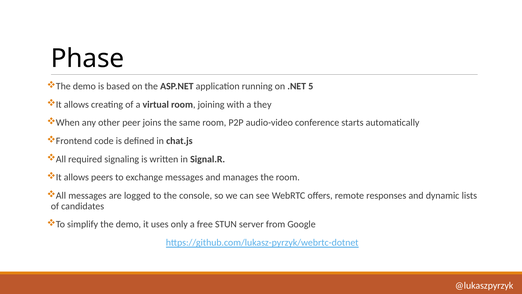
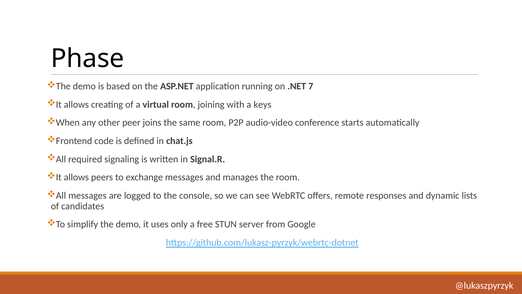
5: 5 -> 7 (311, 86)
they: they -> keys (263, 104)
